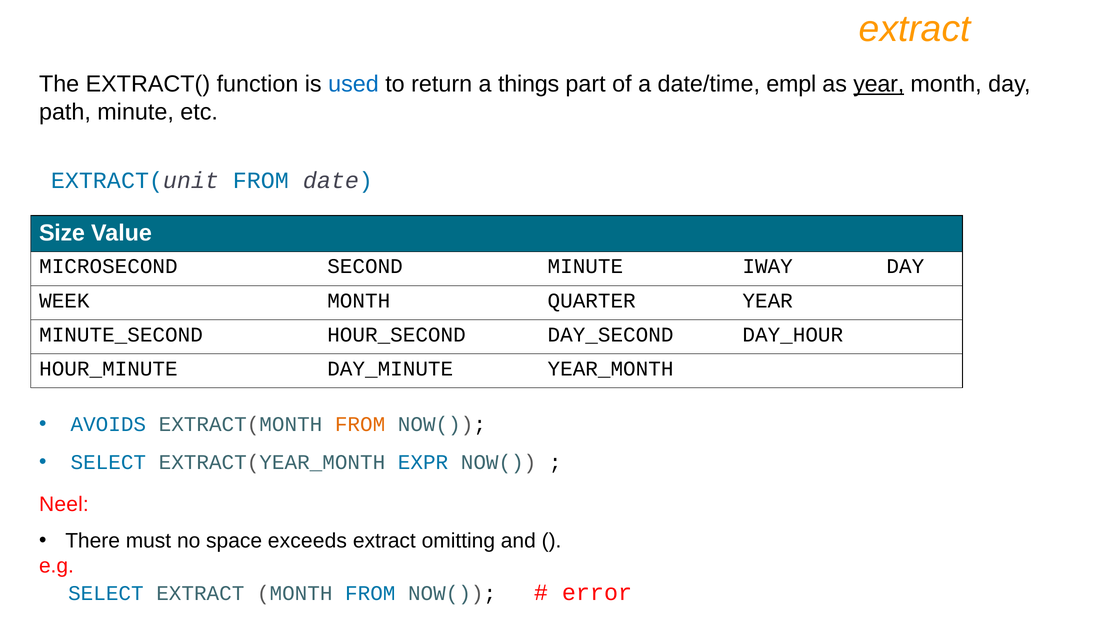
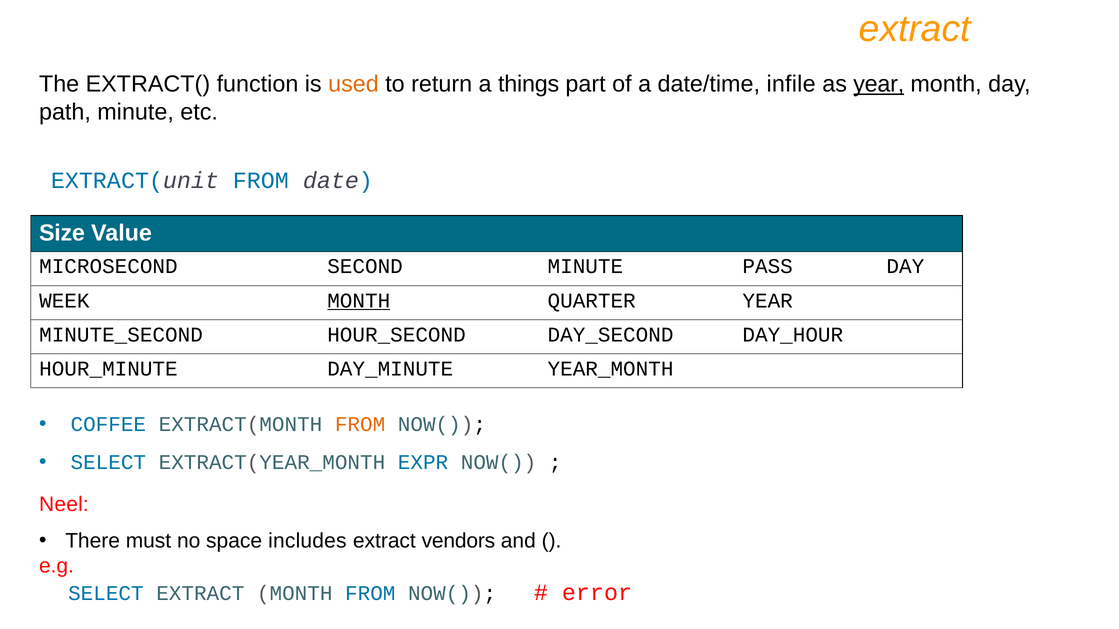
used colour: blue -> orange (353, 84)
empl: empl -> infile (791, 84)
IWAY: IWAY -> PASS (768, 267)
MONTH underline: none -> present (359, 301)
AVOIDS: AVOIDS -> COFFEE (108, 425)
exceeds: exceeds -> includes (307, 541)
omitting: omitting -> vendors (458, 541)
